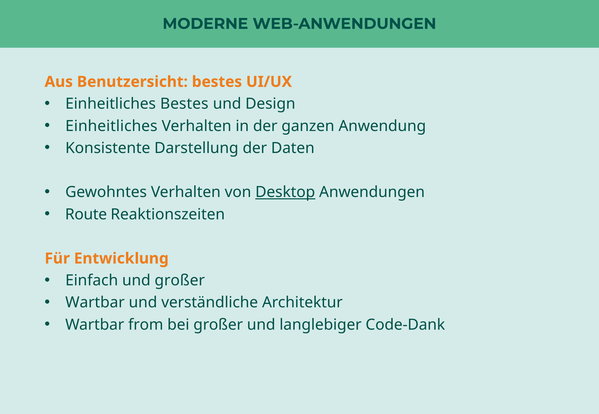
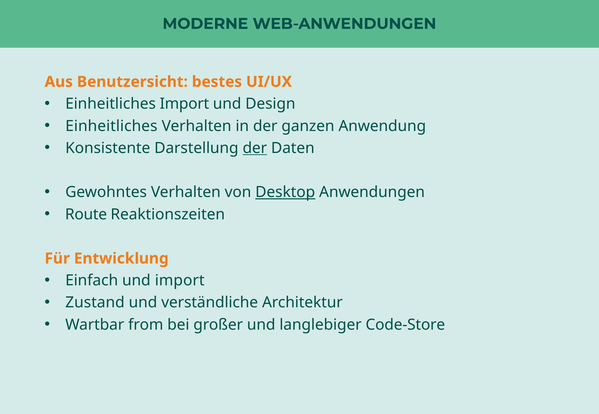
Einheitliches Bestes: Bestes -> Import (184, 104)
der underline: none -> present (255, 148)
und großer: großer -> import (180, 281)
Wartbar: Wartbar -> Zustand (95, 303)
Code-Dank: Code-Dank -> Code-Store (405, 325)
